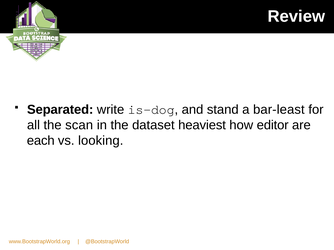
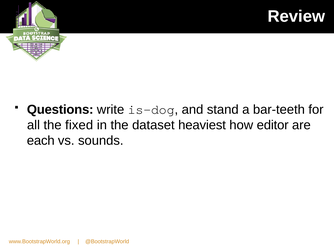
Separated: Separated -> Questions (60, 110)
bar-least: bar-least -> bar-teeth (279, 110)
scan: scan -> fixed (79, 125)
looking: looking -> sounds (101, 141)
